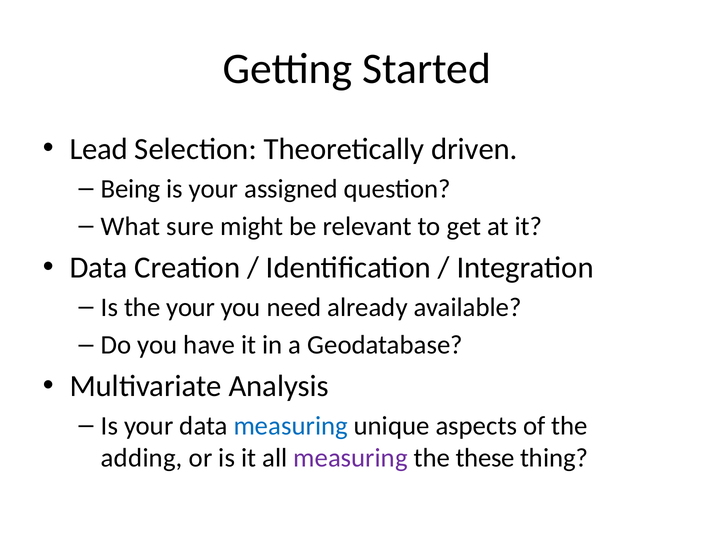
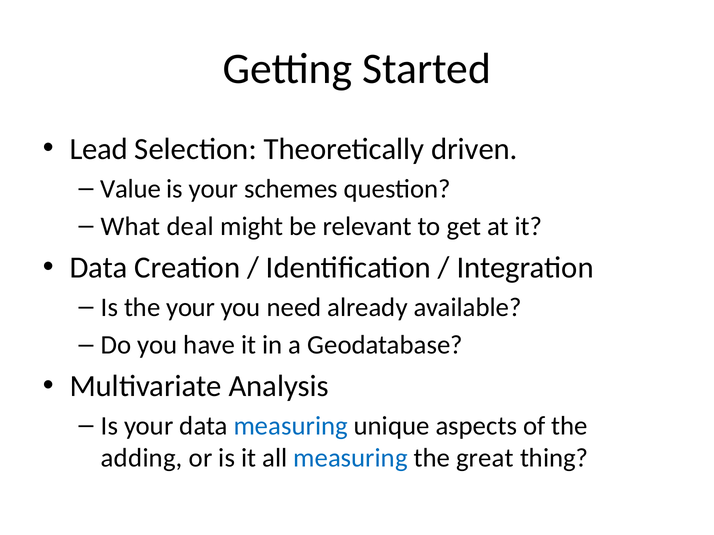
Being: Being -> Value (131, 189)
assigned: assigned -> schemes (291, 189)
sure: sure -> deal (190, 227)
measuring colour: purple -> blue (351, 459)
these: these -> great (485, 459)
